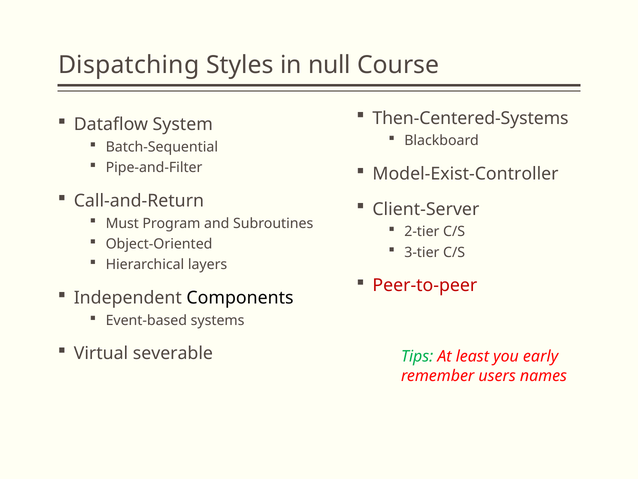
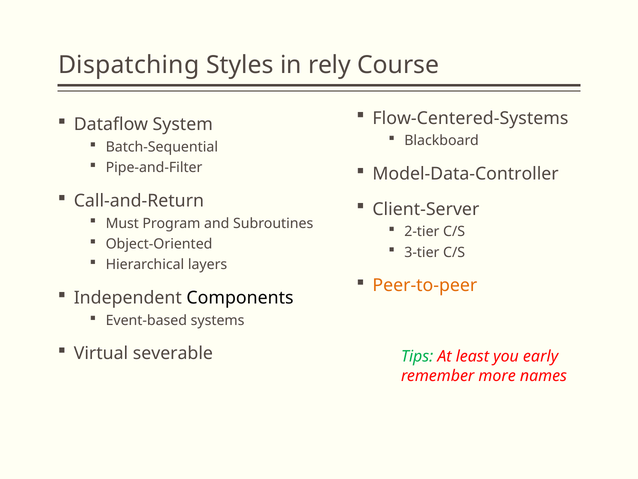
null: null -> rely (329, 65)
Then-Centered-Systems: Then-Centered-Systems -> Flow-Centered-Systems (470, 118)
Model-Exist-Controller: Model-Exist-Controller -> Model-Data-Controller (466, 174)
Peer-to-peer colour: red -> orange (425, 285)
users: users -> more (497, 375)
